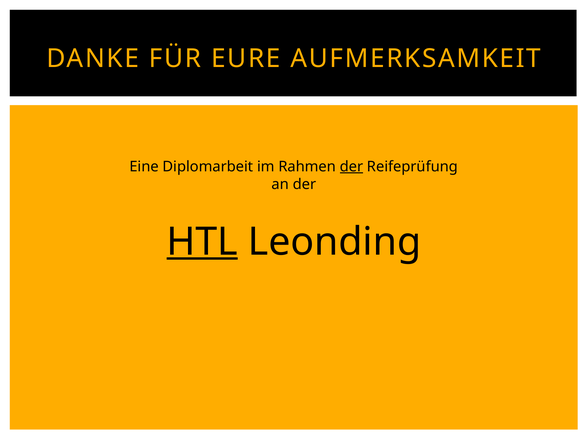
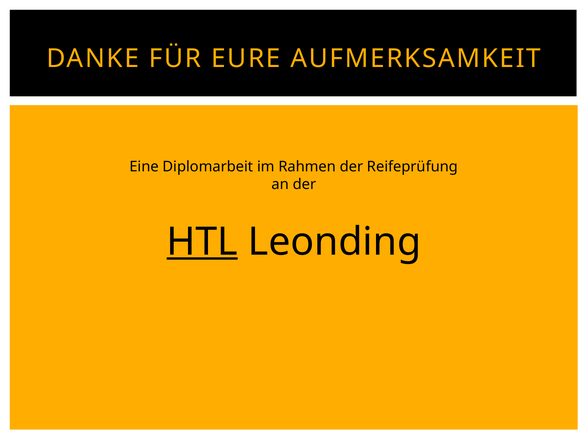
der underline: present -> none (352, 167)
